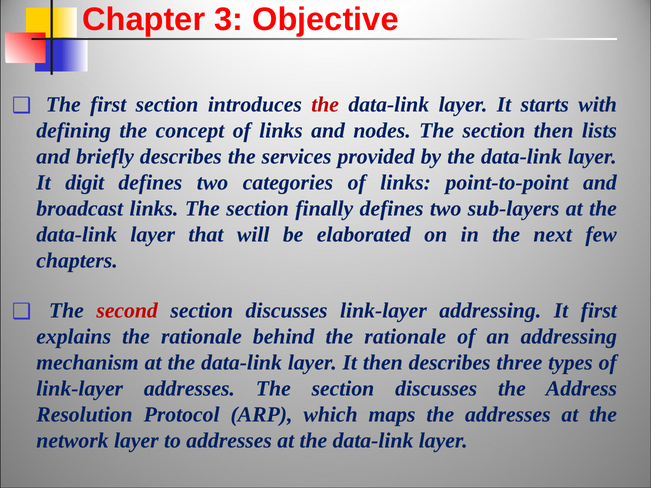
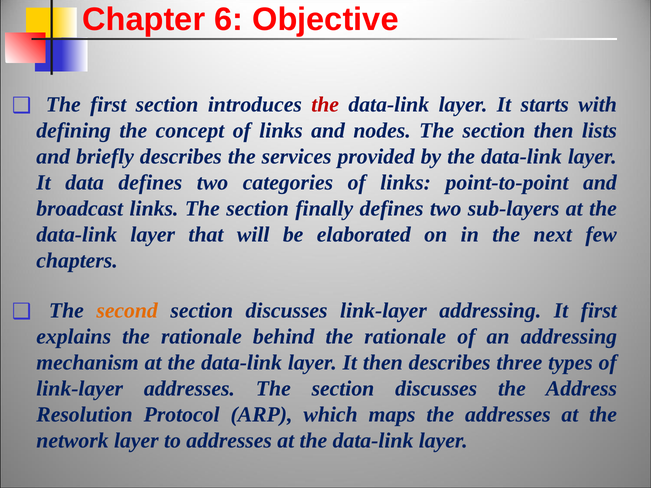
3: 3 -> 6 (229, 20)
digit: digit -> data (85, 183)
second colour: red -> orange (127, 311)
